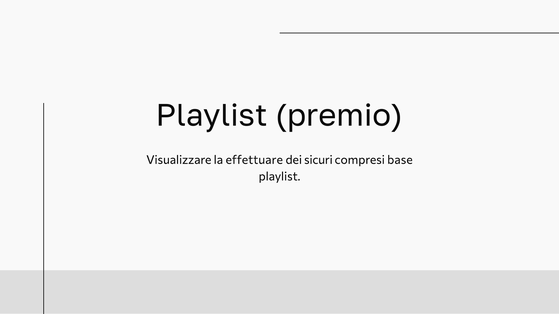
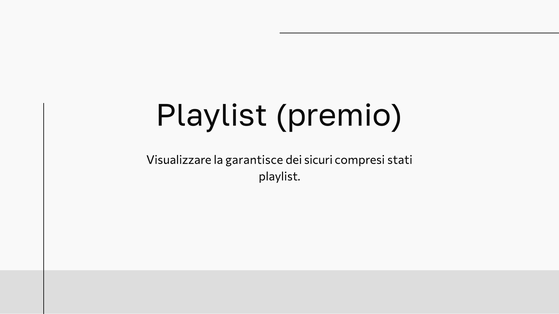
effettuare: effettuare -> garantisce (254, 160)
base: base -> stati (400, 160)
